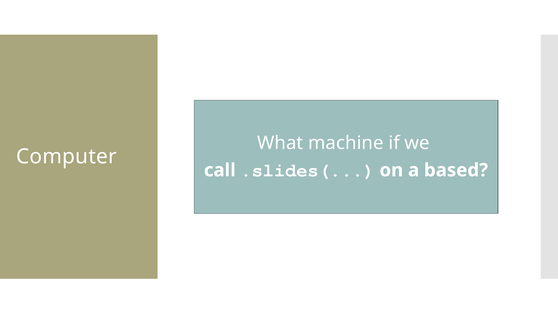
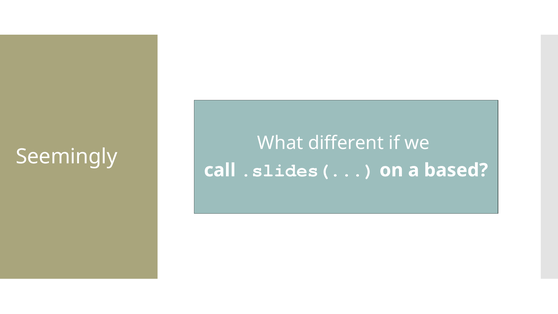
machine: machine -> different (346, 143)
Computer: Computer -> Seemingly (67, 157)
